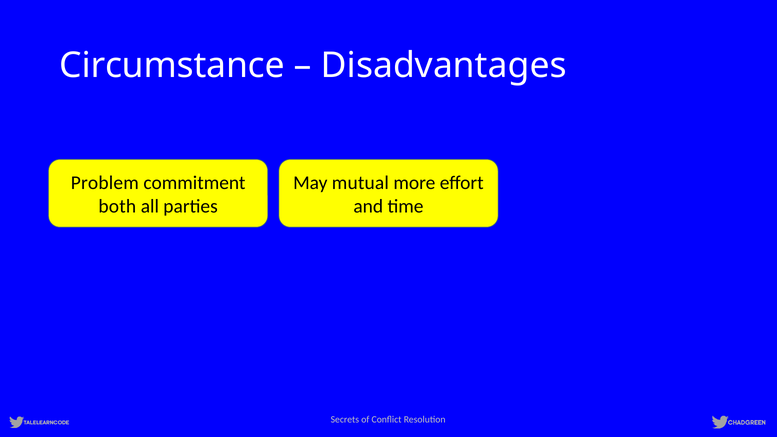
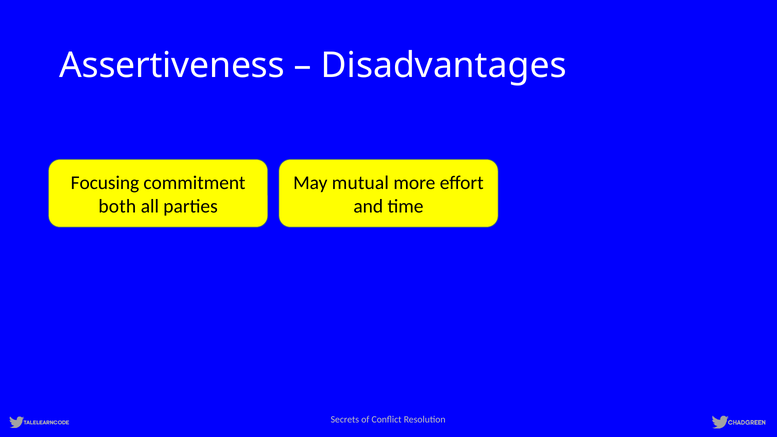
Circumstance: Circumstance -> Assertiveness (172, 65)
Problem: Problem -> Focusing (105, 183)
